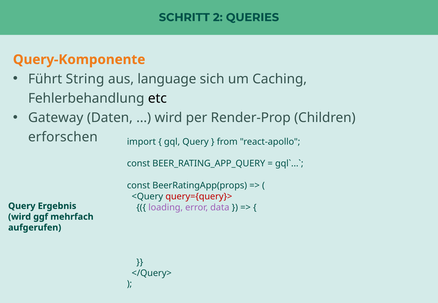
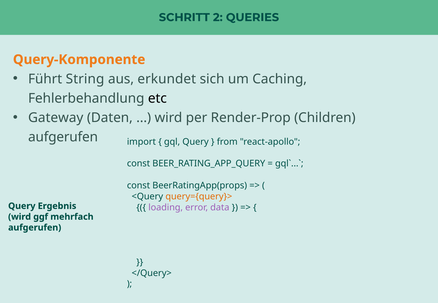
language: language -> erkundet (167, 79)
erforschen: erforschen -> aufgerufen (63, 137)
query={query}> colour: red -> orange (199, 197)
